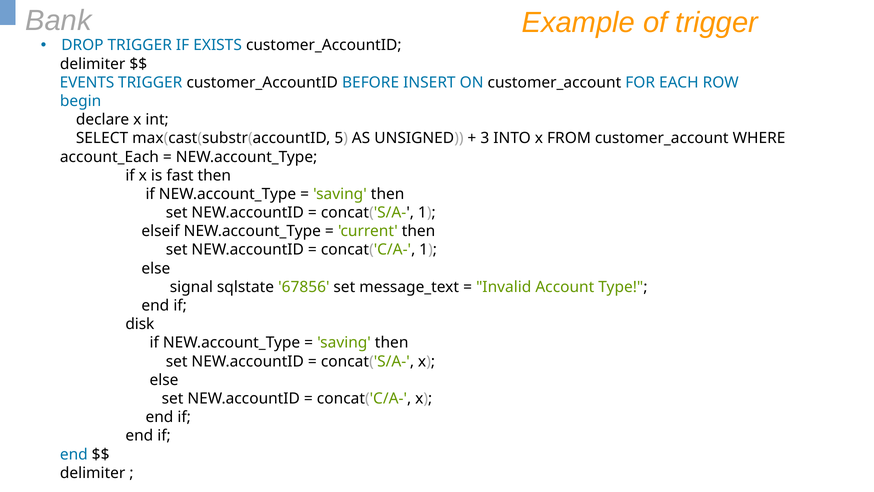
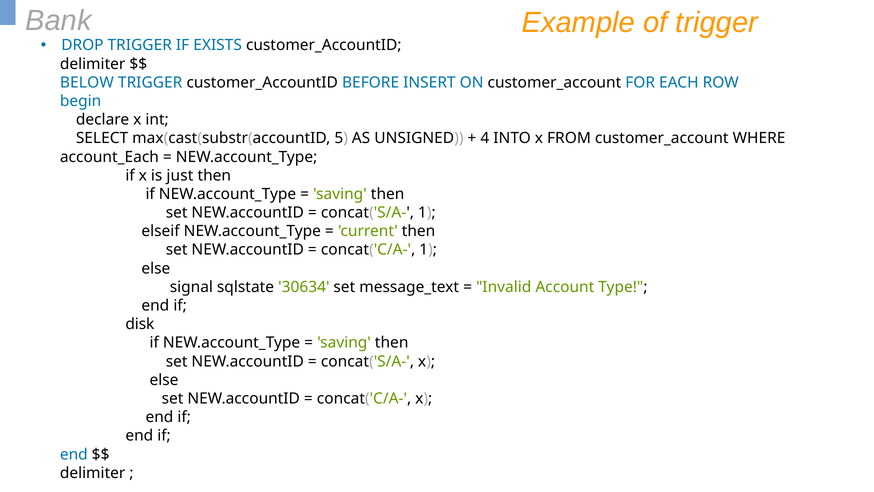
EVENTS: EVENTS -> BELOW (87, 82)
3: 3 -> 4 (485, 138)
fast: fast -> just (180, 175)
67856: 67856 -> 30634 (304, 287)
